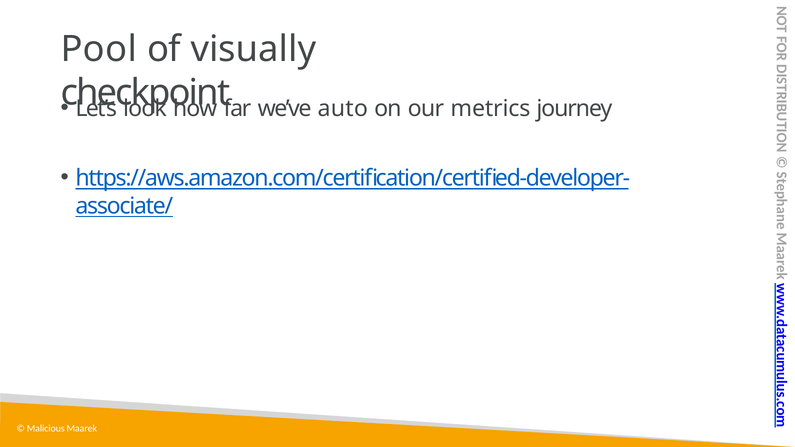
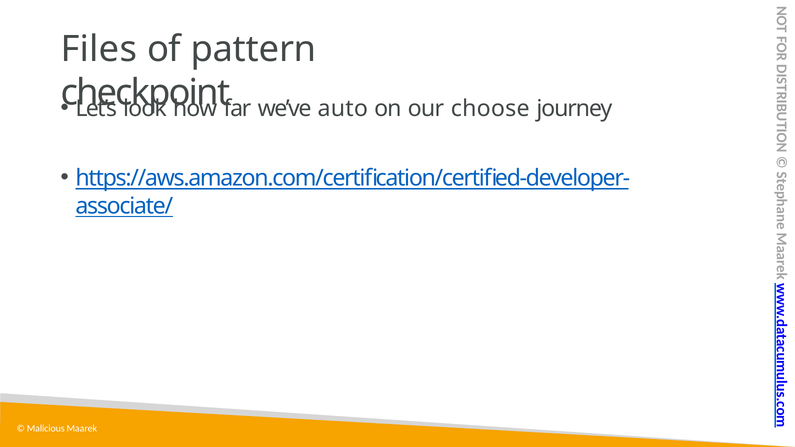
Pool: Pool -> Files (99, 49)
visually: visually -> pattern (254, 49)
metrics: metrics -> choose (490, 109)
